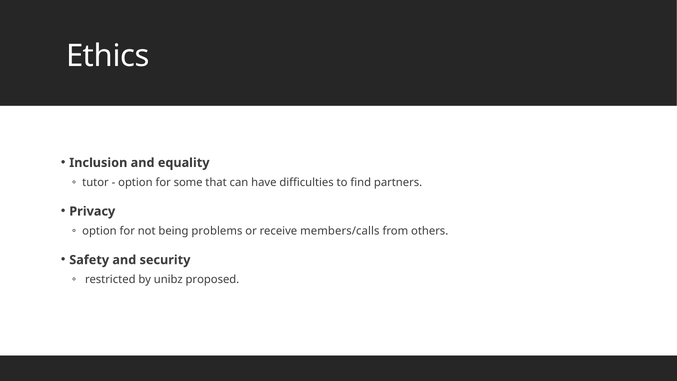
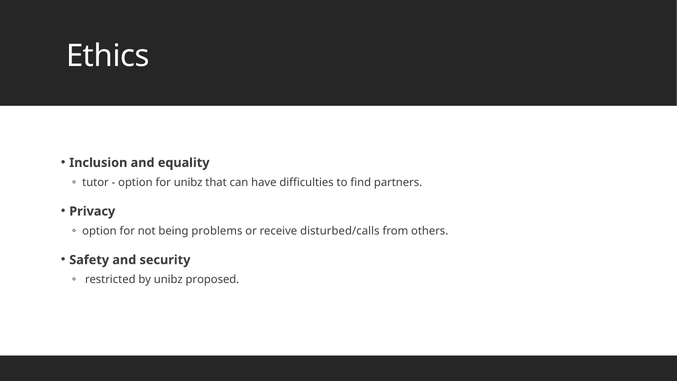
for some: some -> unibz (188, 182)
members/calls: members/calls -> disturbed/calls (340, 231)
